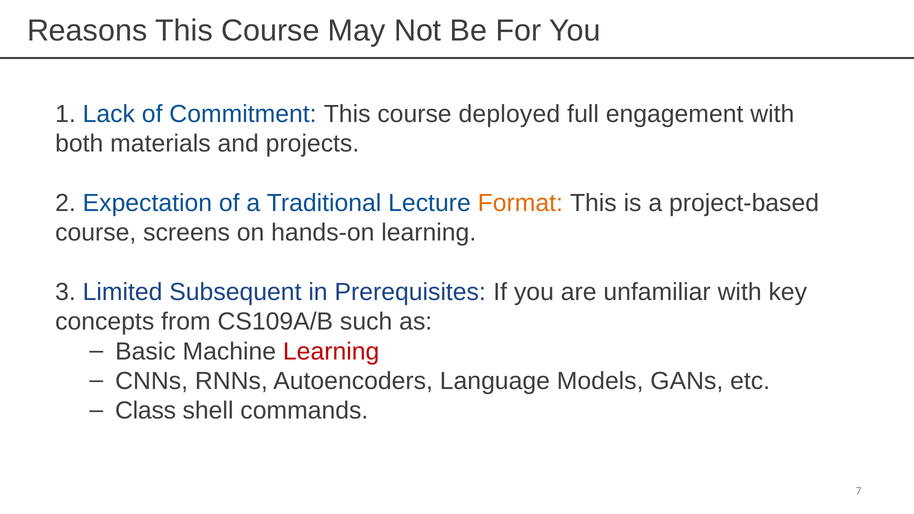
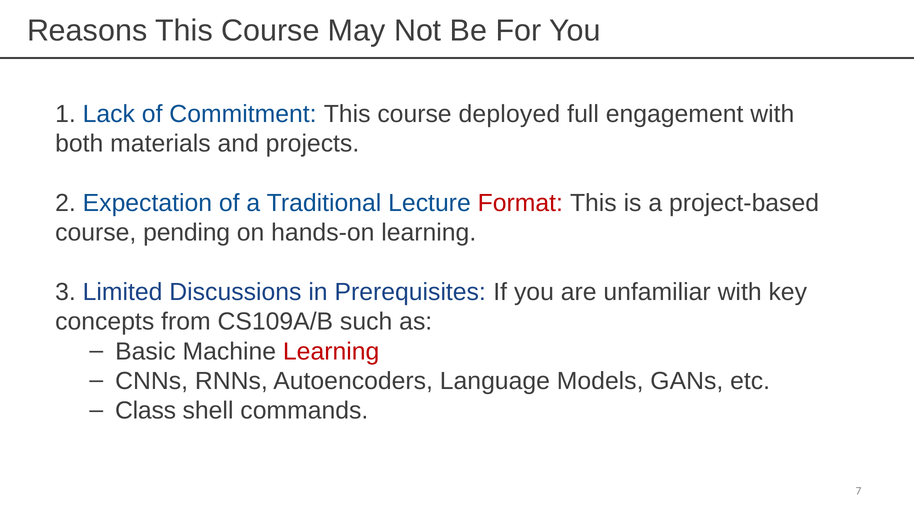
Format colour: orange -> red (520, 203)
screens: screens -> pending (187, 233)
Subsequent: Subsequent -> Discussions (235, 292)
